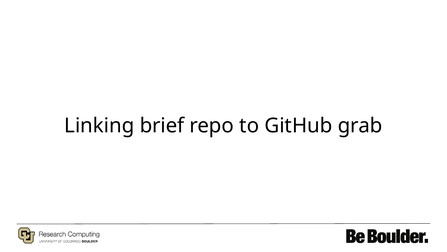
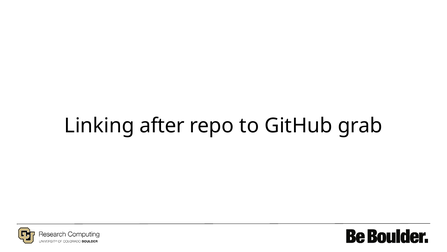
brief: brief -> after (162, 126)
